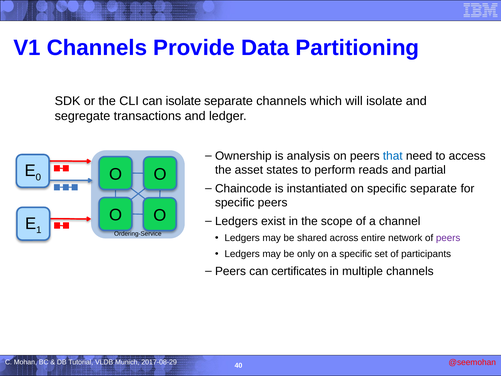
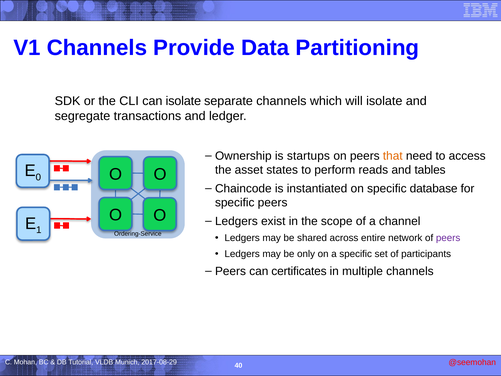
analysis: analysis -> startups (308, 156)
that colour: blue -> orange (393, 156)
partial: partial -> tables (430, 170)
specific separate: separate -> database (434, 188)
